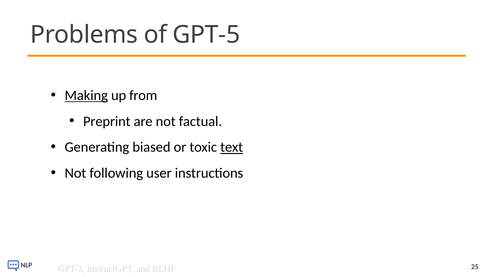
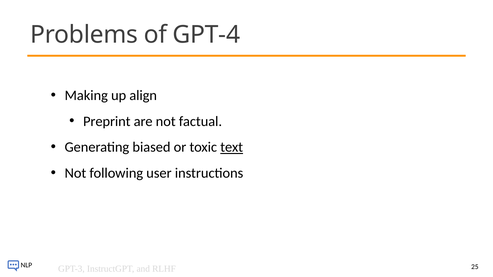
GPT-5: GPT-5 -> GPT-4 (206, 35)
Making underline: present -> none (86, 96)
from: from -> align (143, 96)
